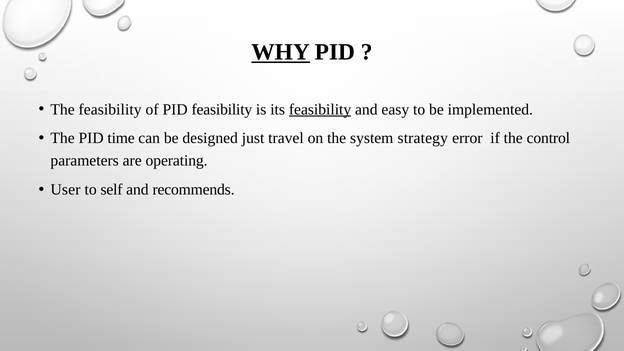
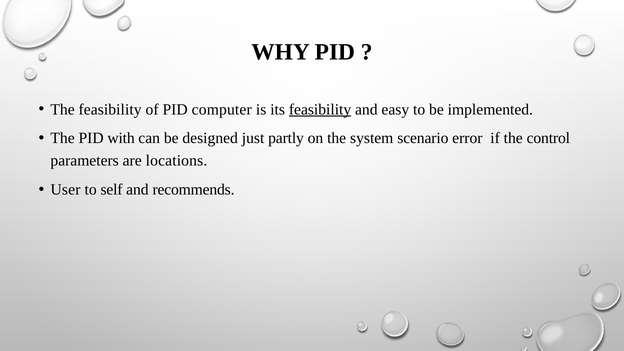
WHY underline: present -> none (281, 52)
PID feasibility: feasibility -> computer (222, 109)
time: time -> with (121, 138)
travel: travel -> partly (286, 138)
strategy: strategy -> scenario (423, 138)
operating: operating -> locations (176, 161)
